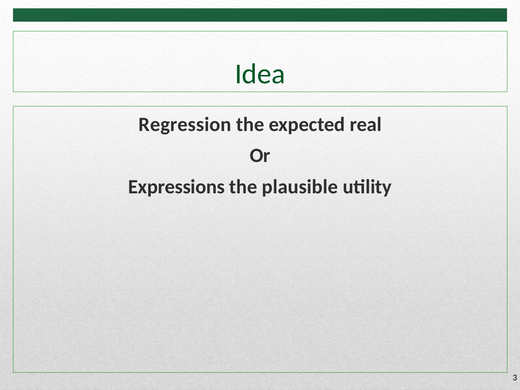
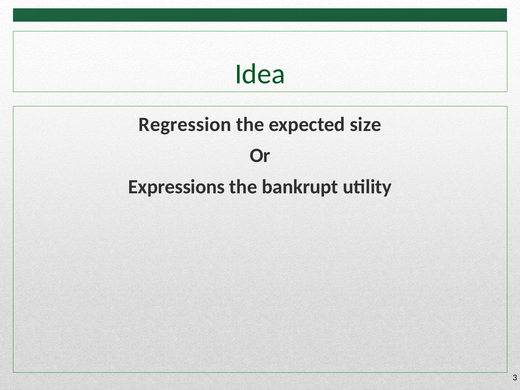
real: real -> size (366, 125)
plausible: plausible -> bankrupt (300, 187)
